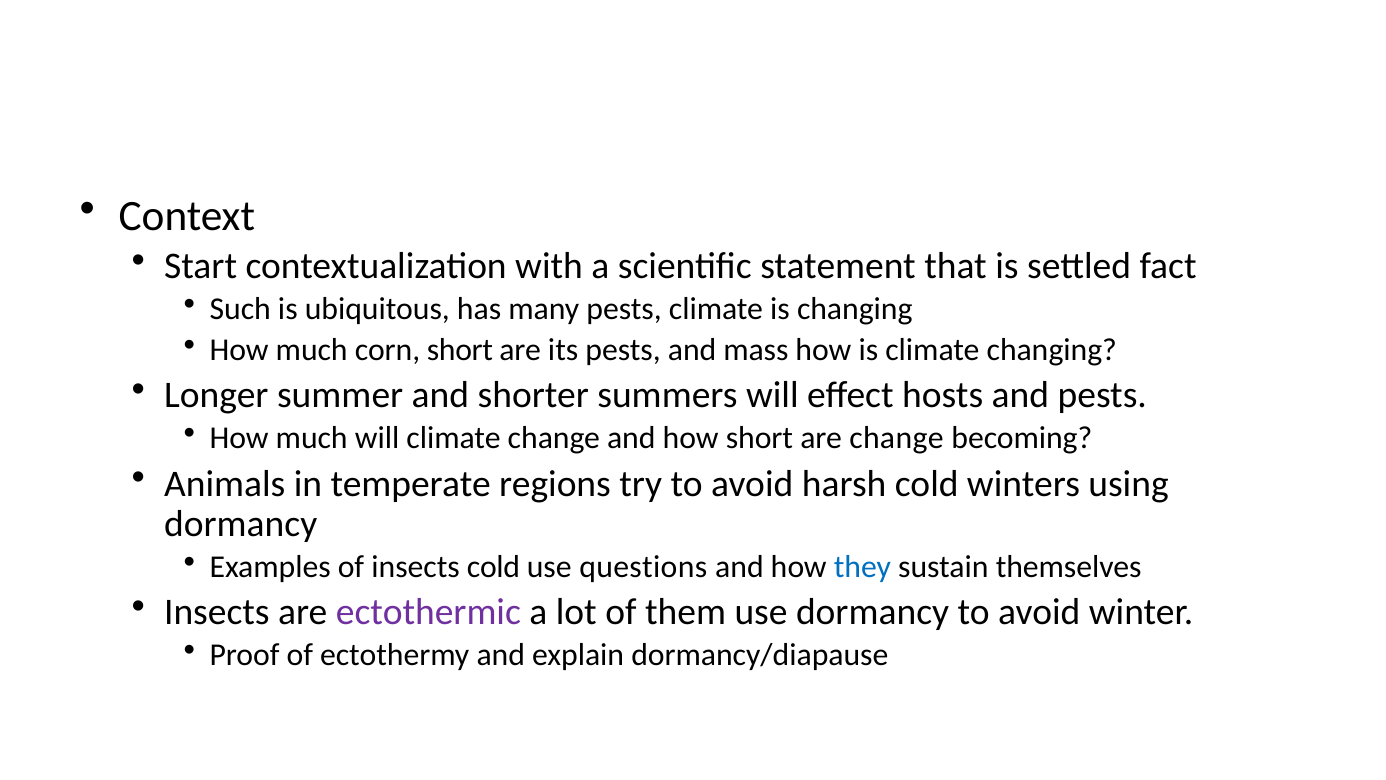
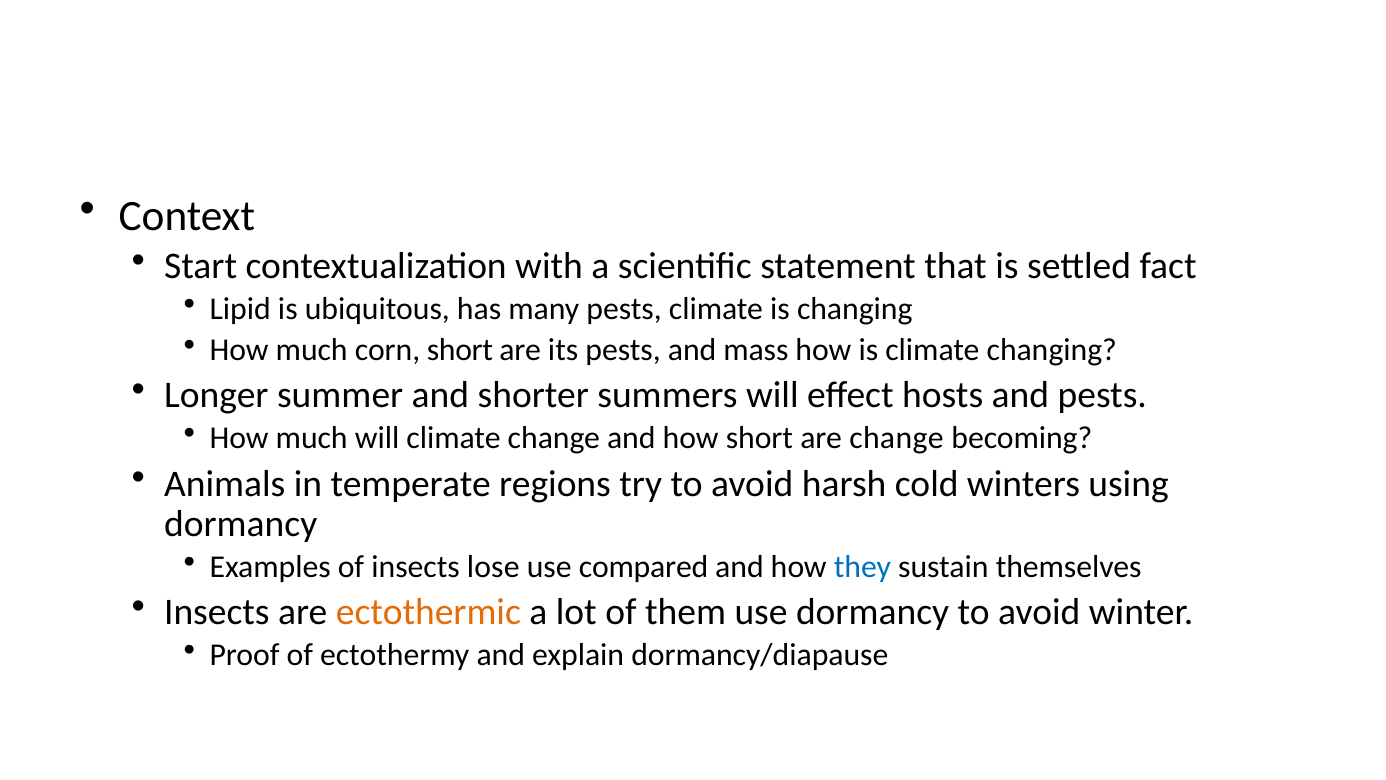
Such: Such -> Lipid (240, 309)
insects cold: cold -> lose (493, 567)
questions: questions -> compared (644, 567)
ectothermic colour: purple -> orange (428, 612)
